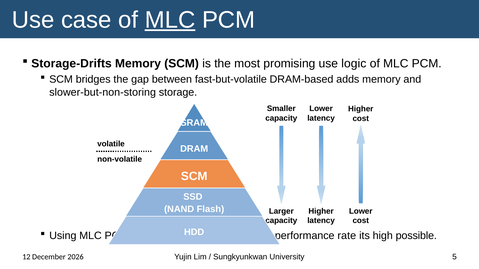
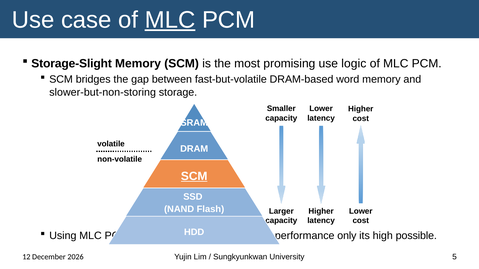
Storage-Drifts: Storage-Drifts -> Storage-Slight (72, 64)
adds: adds -> word (348, 80)
SCM underline: none -> present (194, 177)
rate: rate -> only (347, 236)
